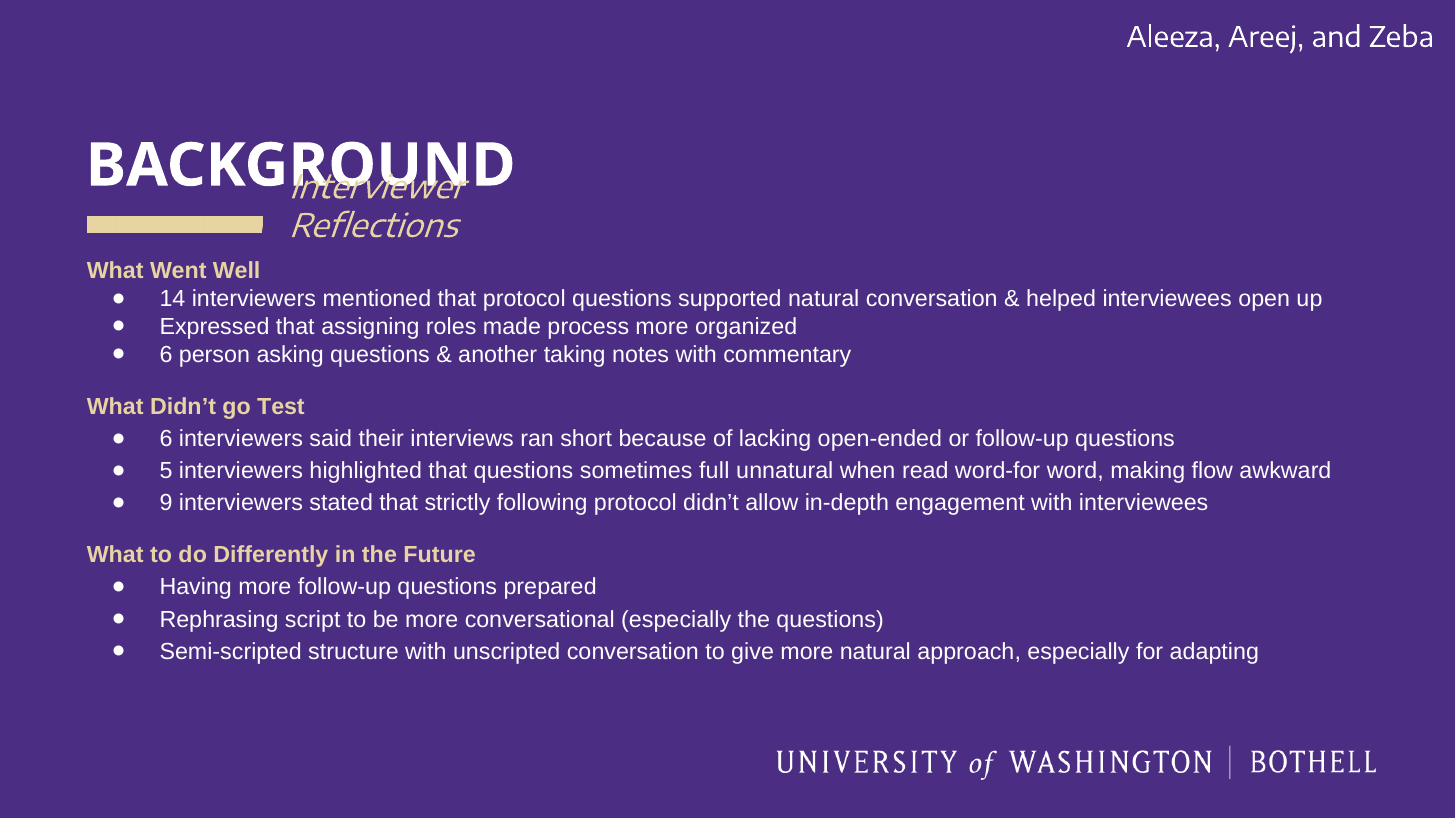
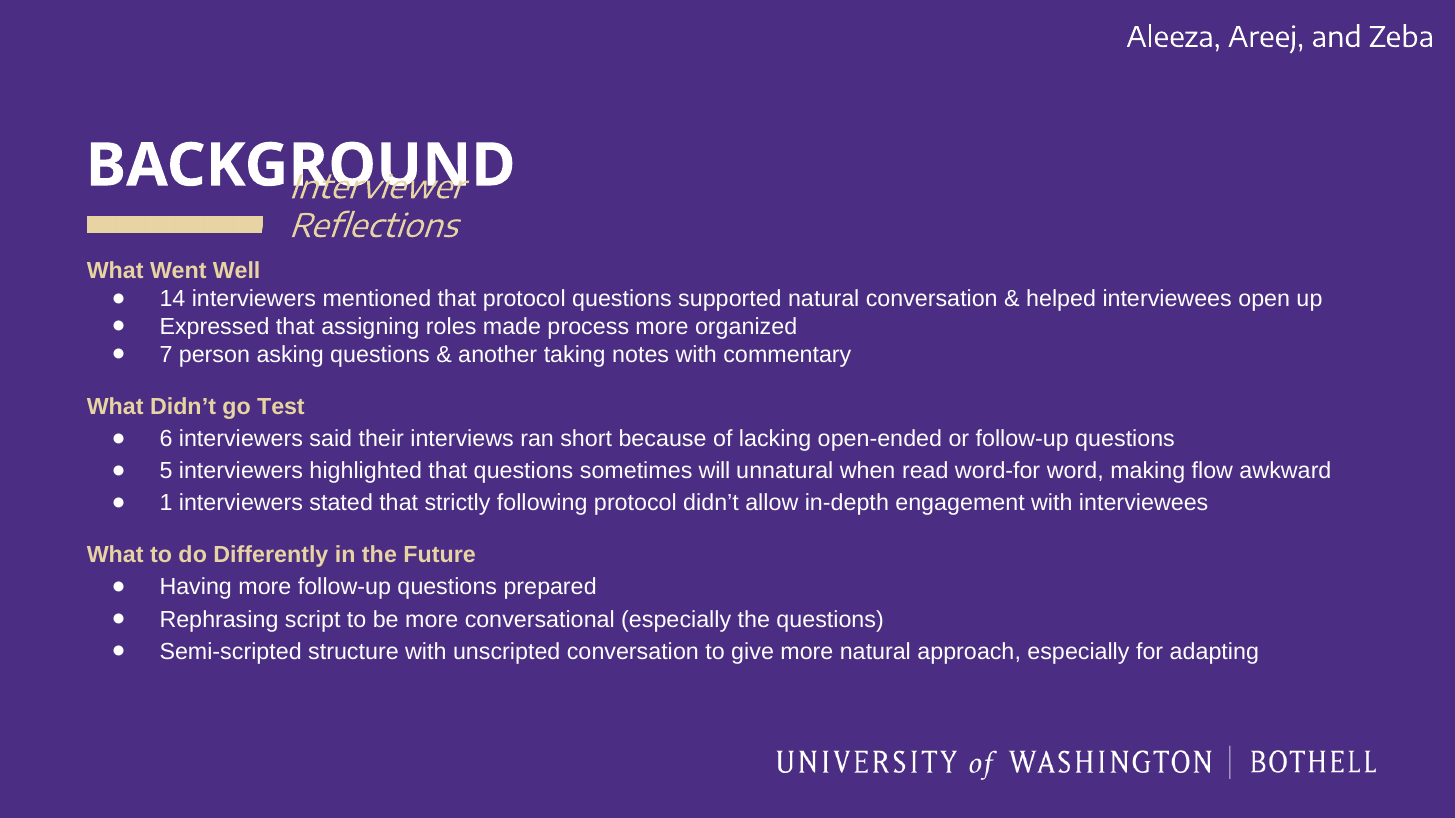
6: 6 -> 7 (166, 355)
full: full -> will (714, 471)
9: 9 -> 1 (166, 503)
